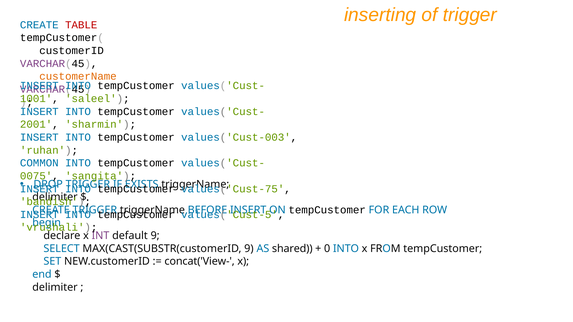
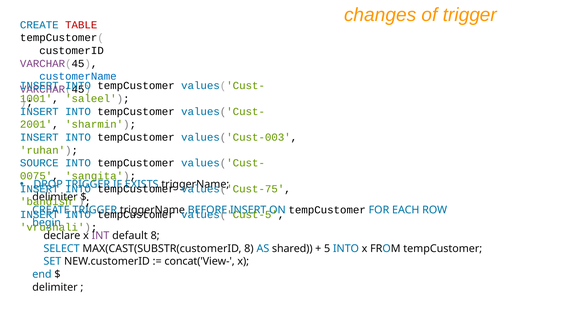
inserting: inserting -> changes (380, 15)
customerName colour: orange -> blue (78, 76)
COMMON: COMMON -> SOURCE (39, 163)
default 9: 9 -> 8 (155, 236)
MAX(CAST(SUBSTR(customerID 9: 9 -> 8 (249, 249)
0: 0 -> 5 (327, 249)
